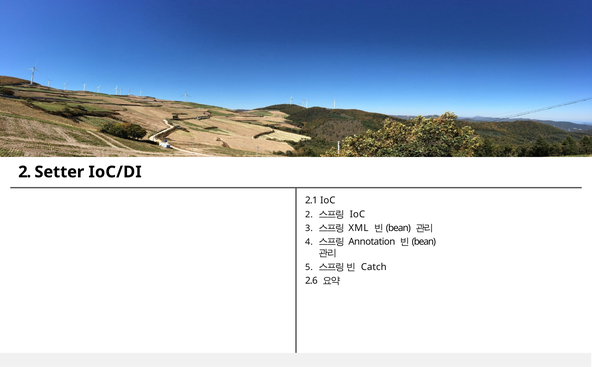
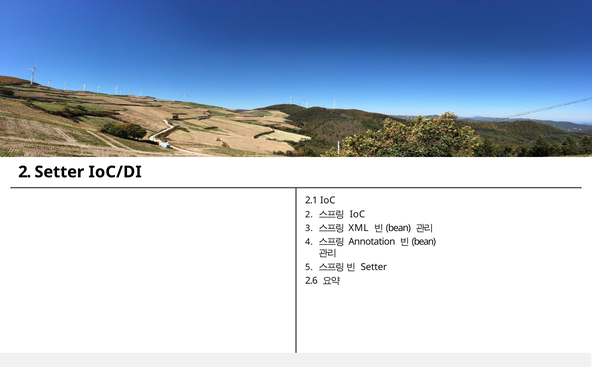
Catch: Catch -> Setter (374, 267)
